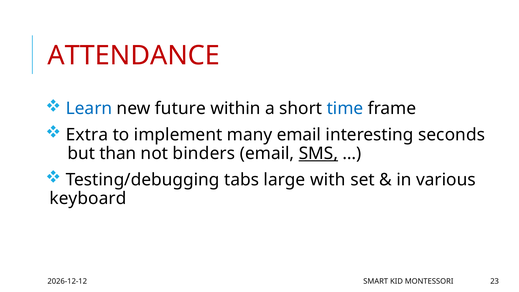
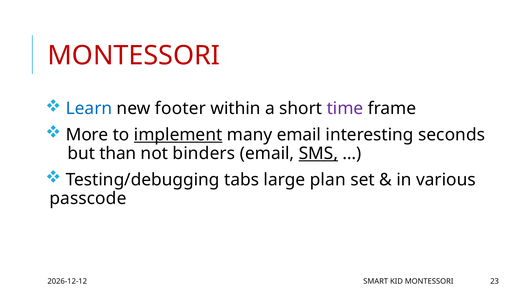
ATTENDANCE: ATTENDANCE -> MONTESSORI (134, 56)
future: future -> footer (180, 109)
time colour: blue -> purple (345, 109)
Extra: Extra -> More (87, 135)
implement underline: none -> present (178, 135)
with: with -> plan (328, 180)
keyboard: keyboard -> passcode (88, 198)
